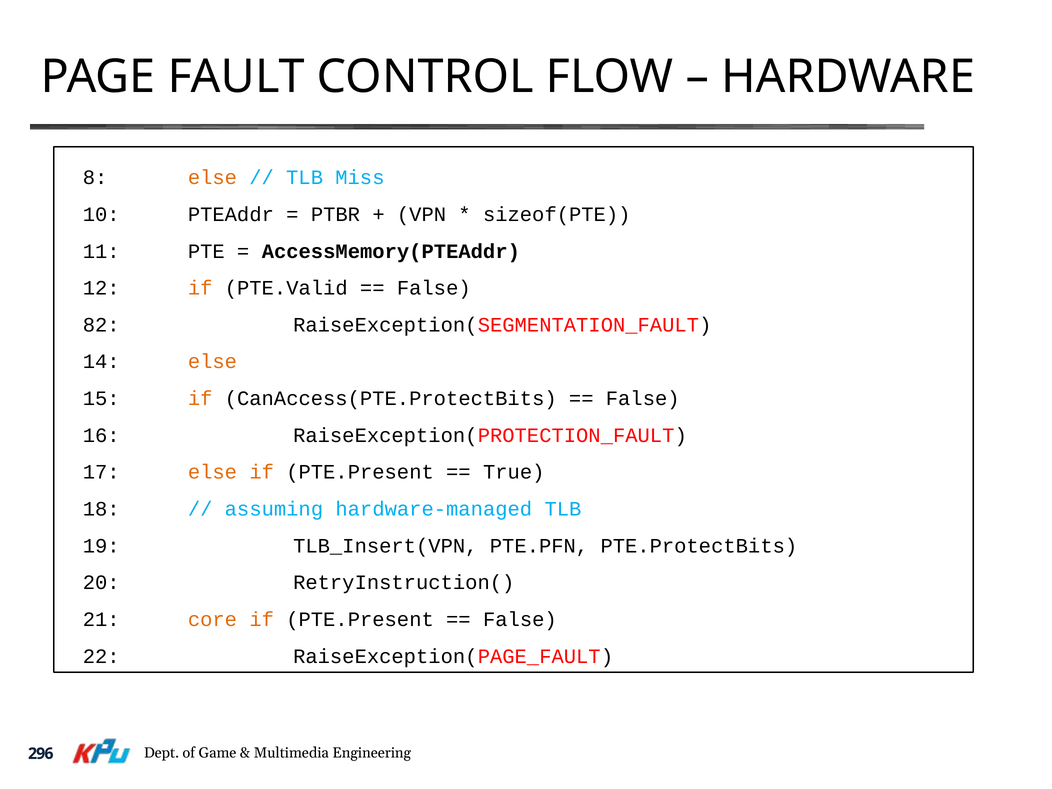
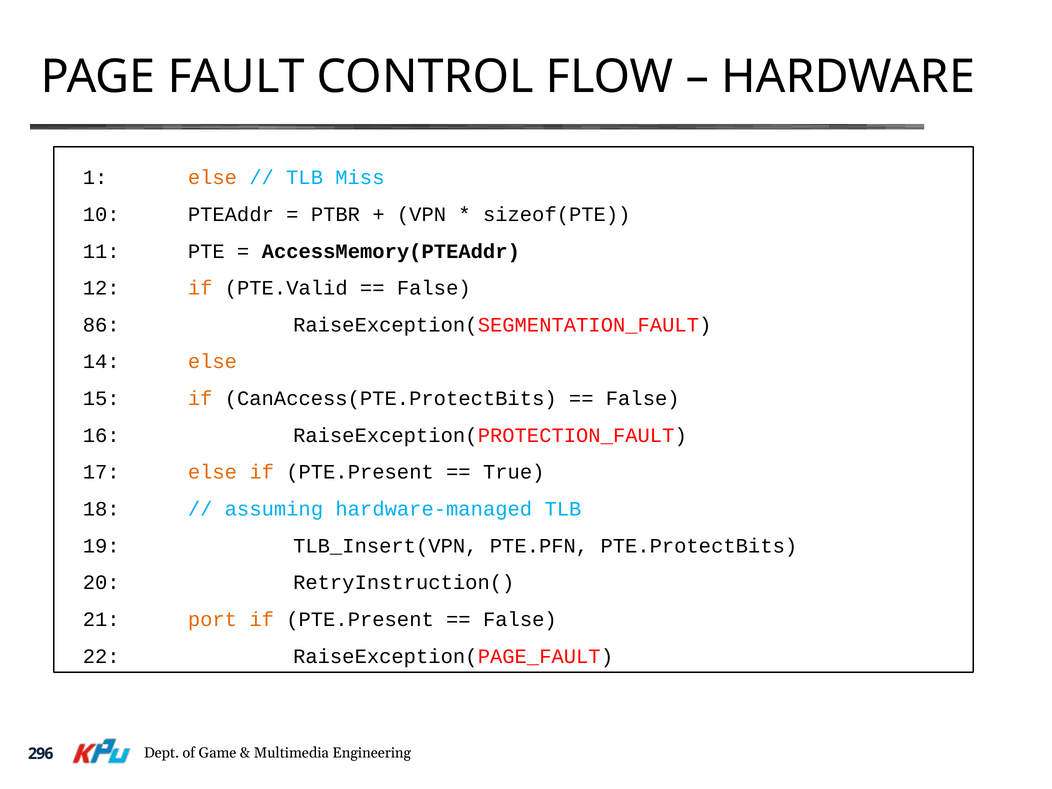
8: 8 -> 1 (95, 178)
82: 82 -> 86 (101, 325)
core: core -> port (212, 619)
